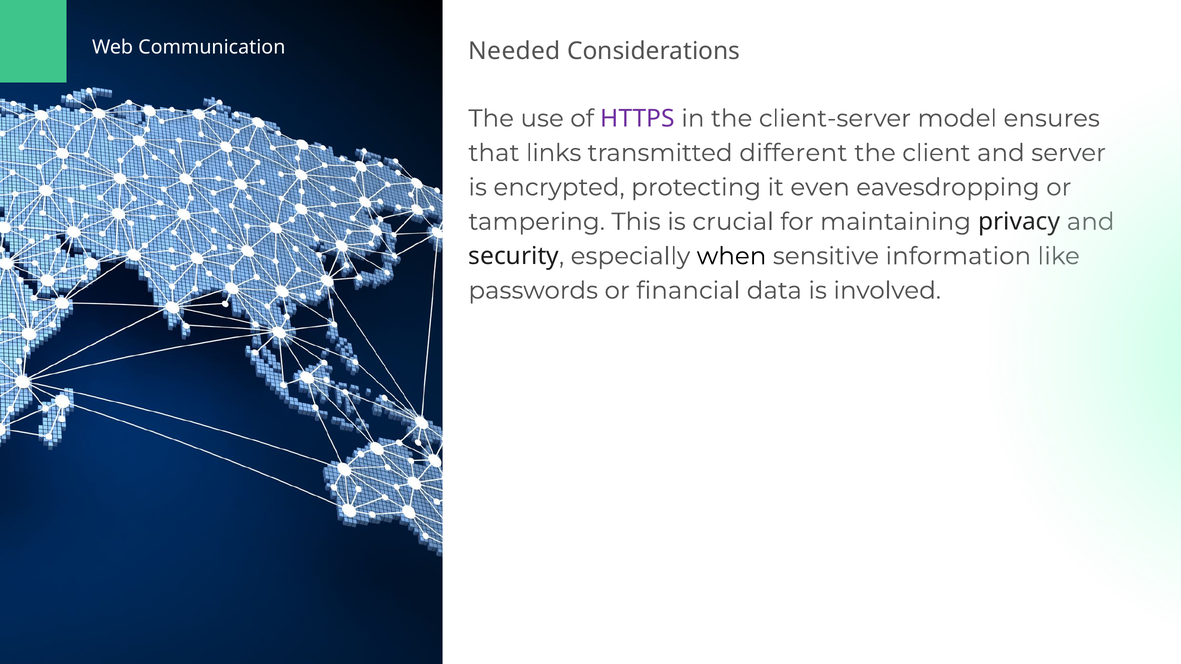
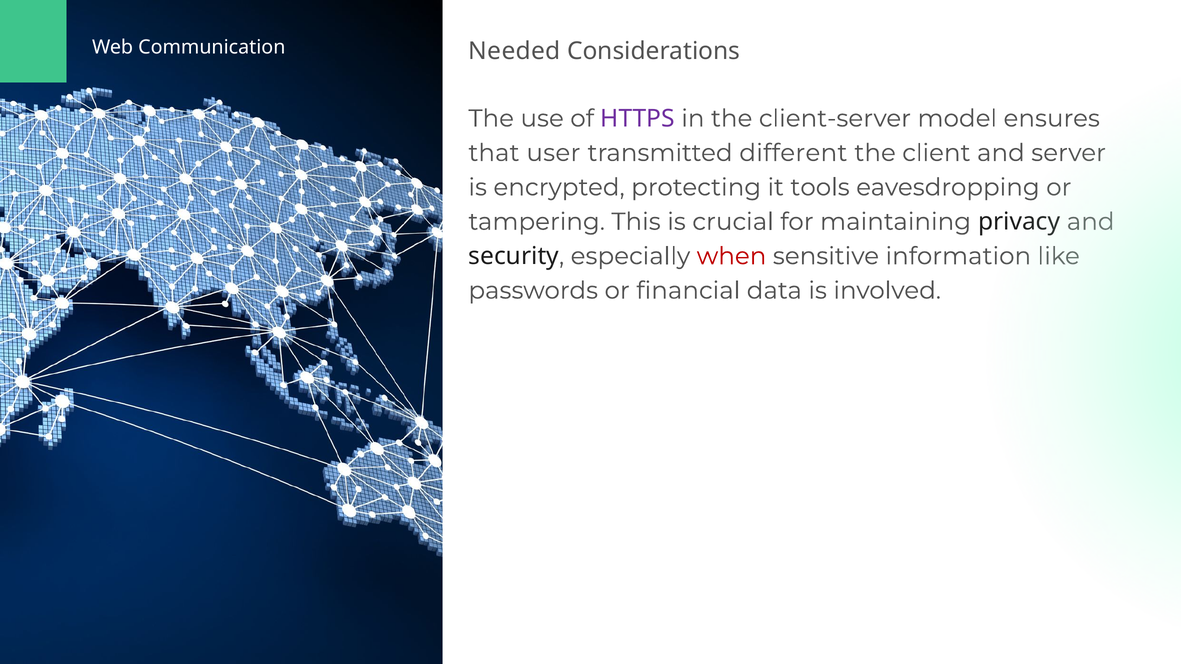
links: links -> user (553, 153)
even: even -> tools (820, 187)
when colour: black -> red (732, 256)
